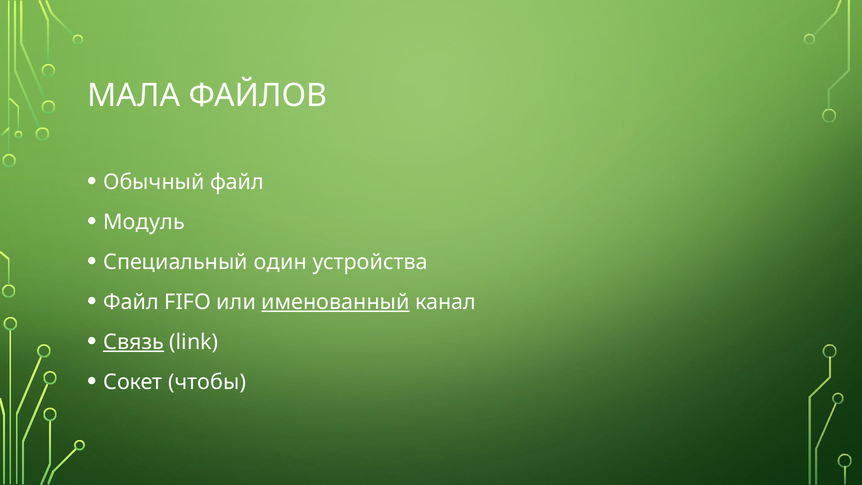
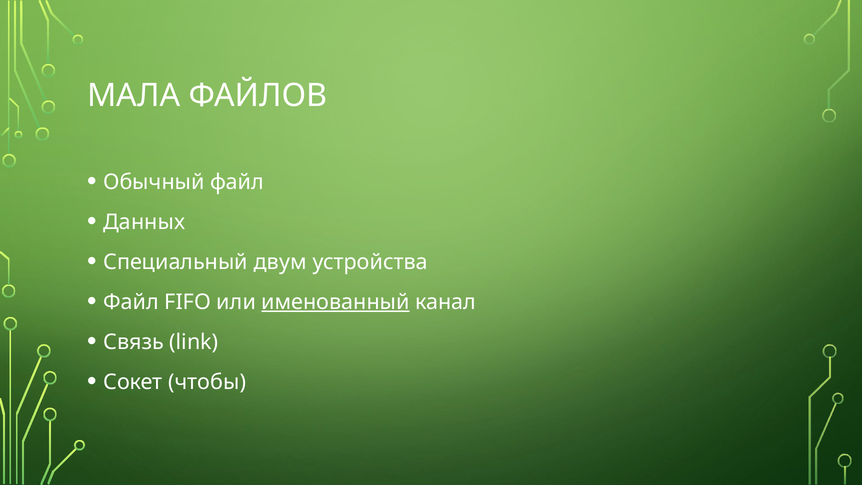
Модуль: Модуль -> Данных (144, 222)
один: один -> двум (280, 262)
Связь underline: present -> none (134, 342)
